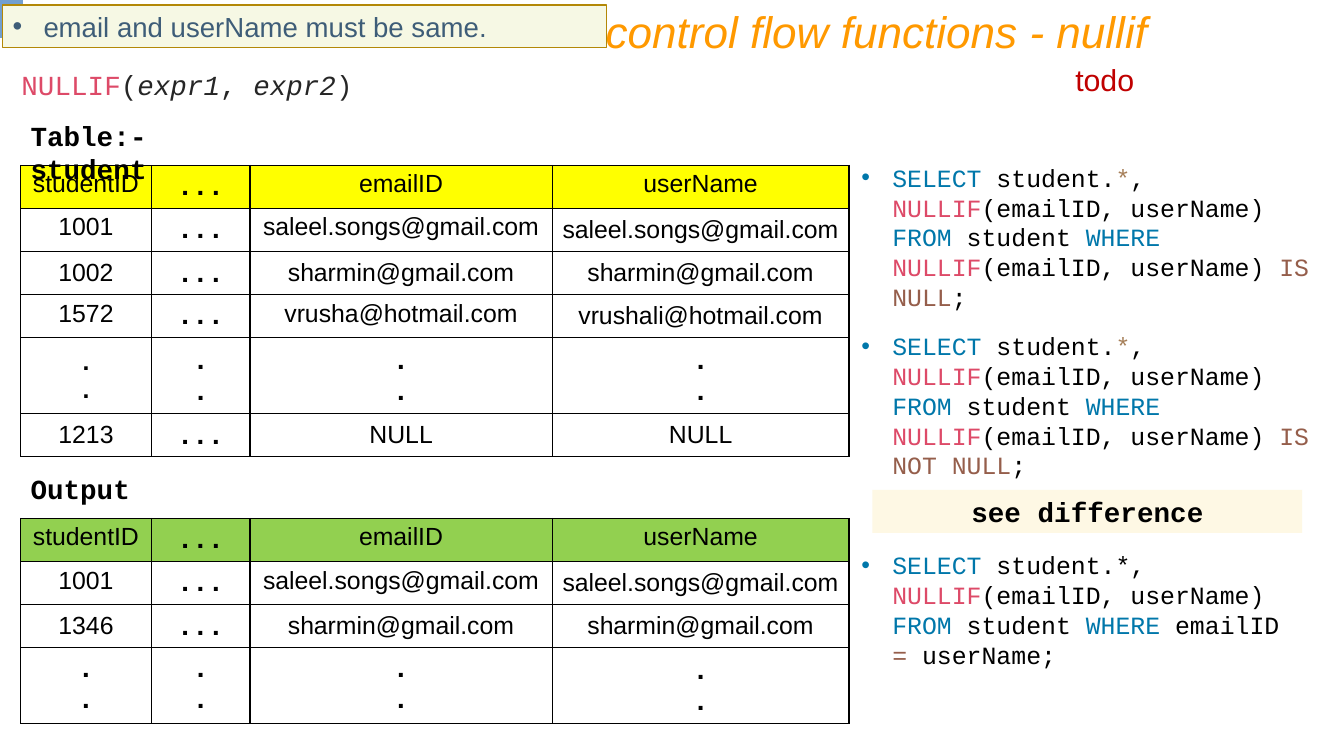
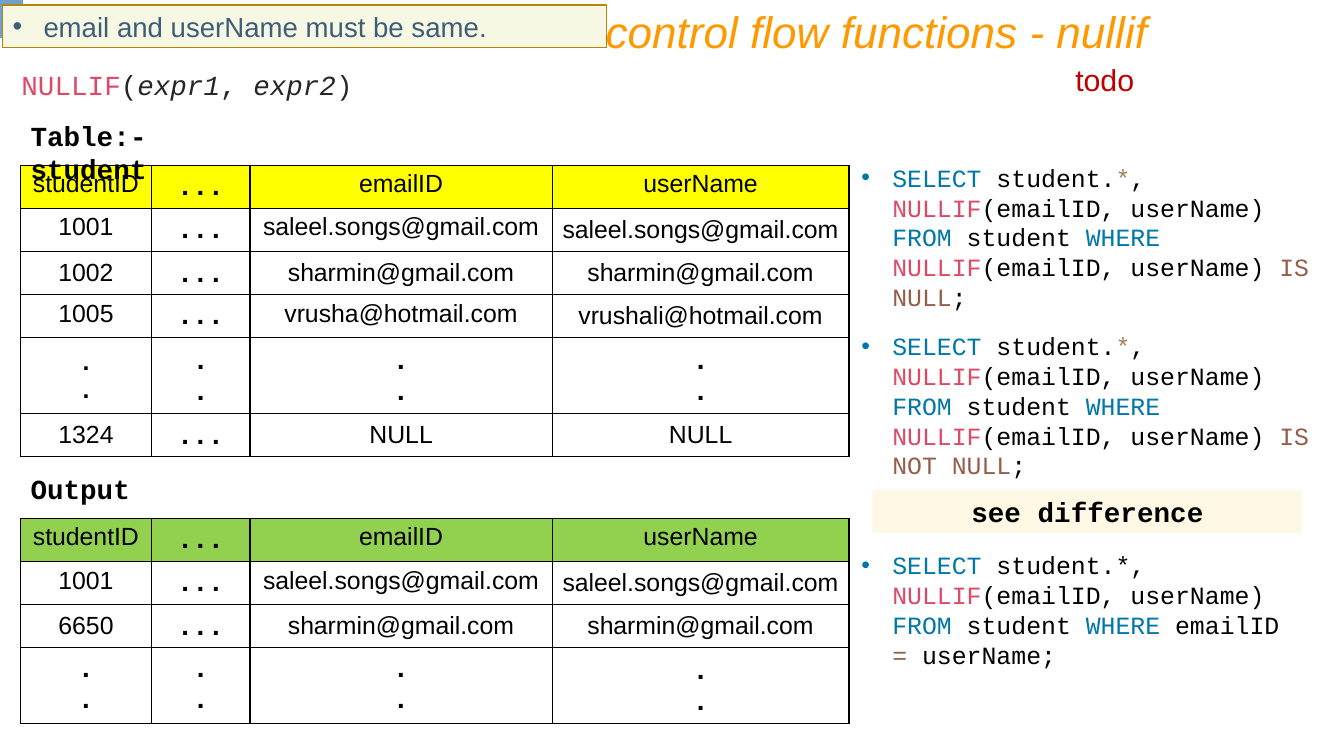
1572: 1572 -> 1005 (86, 314)
1213: 1213 -> 1324 (86, 436)
1346: 1346 -> 6650 (86, 627)
